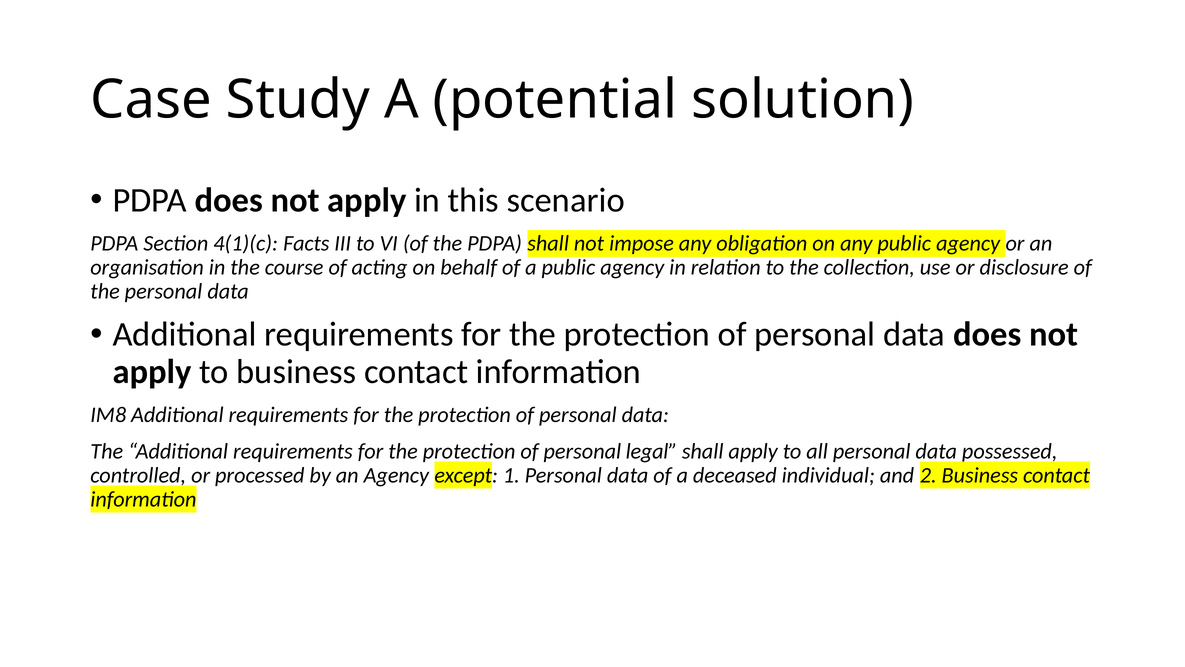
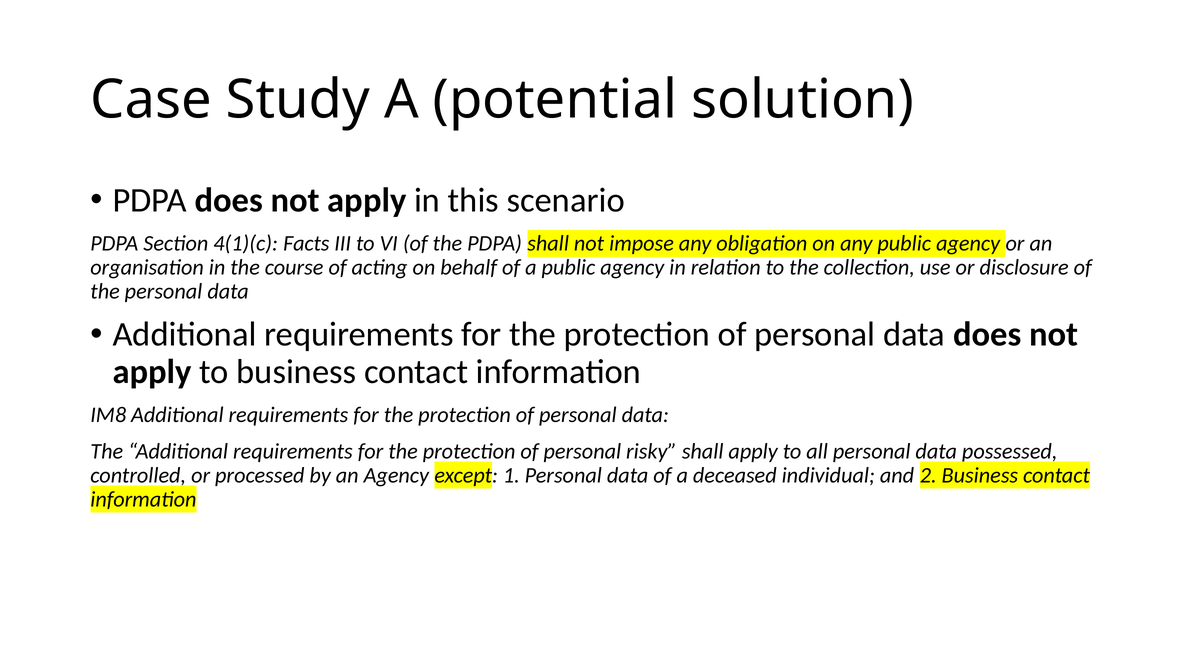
legal: legal -> risky (651, 451)
